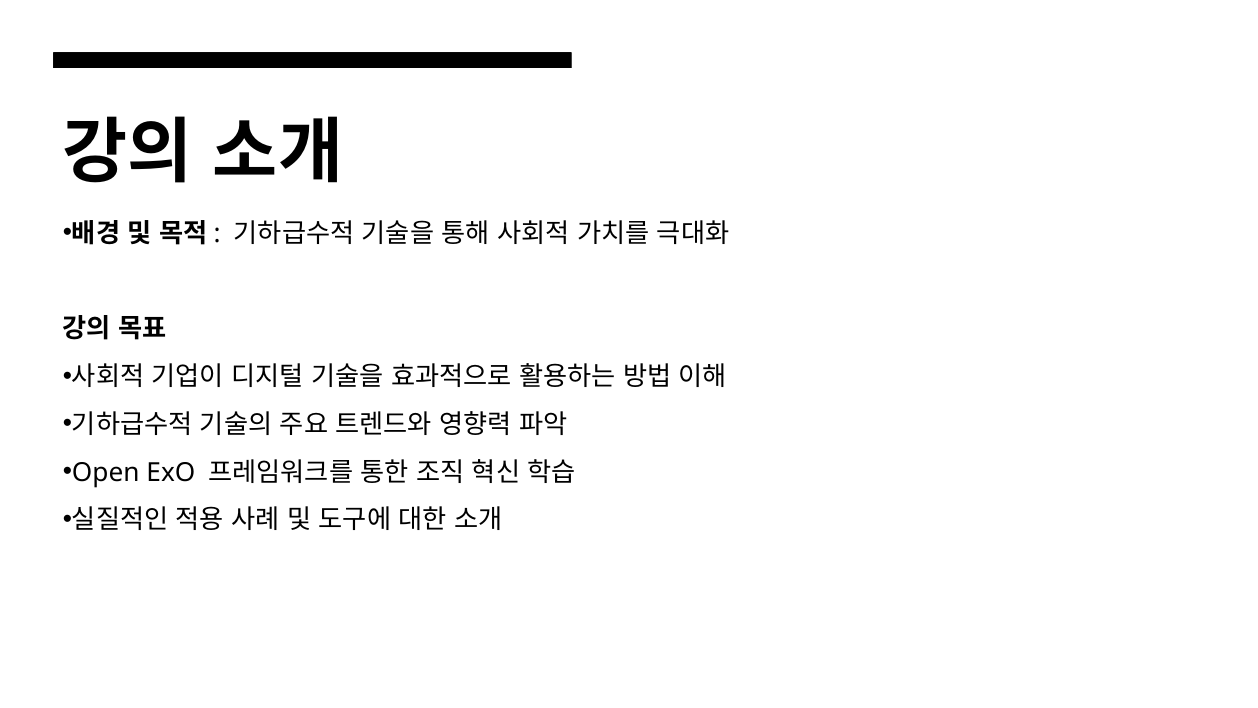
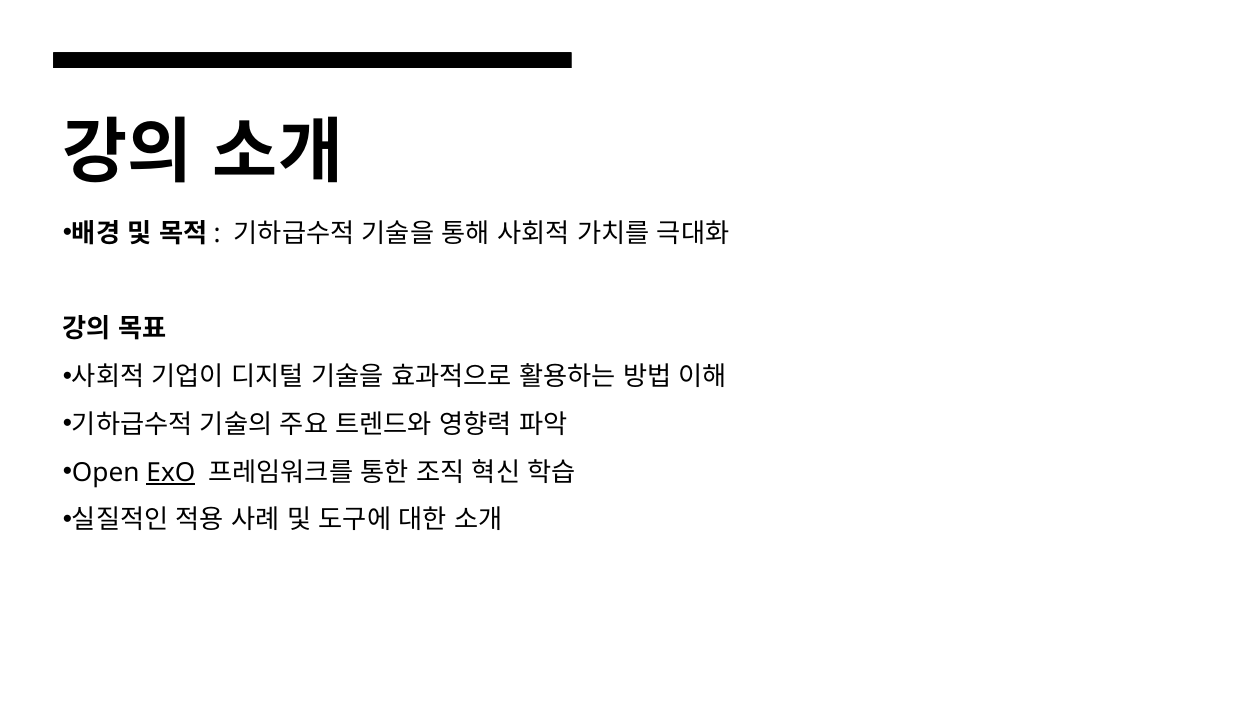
ExO underline: none -> present (171, 472)
